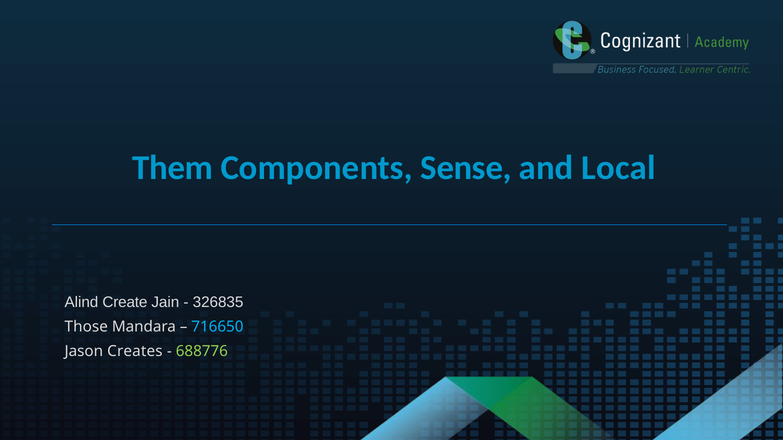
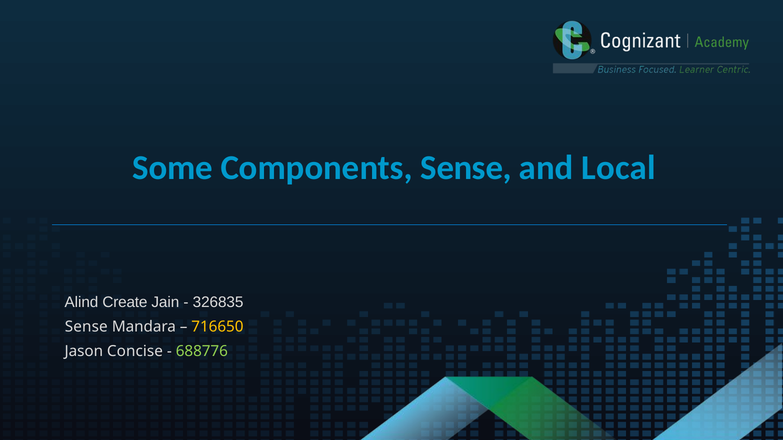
Them: Them -> Some (173, 168)
Those: Those -> Sense (86, 327)
716650 colour: light blue -> yellow (217, 327)
Creates: Creates -> Concise (135, 351)
